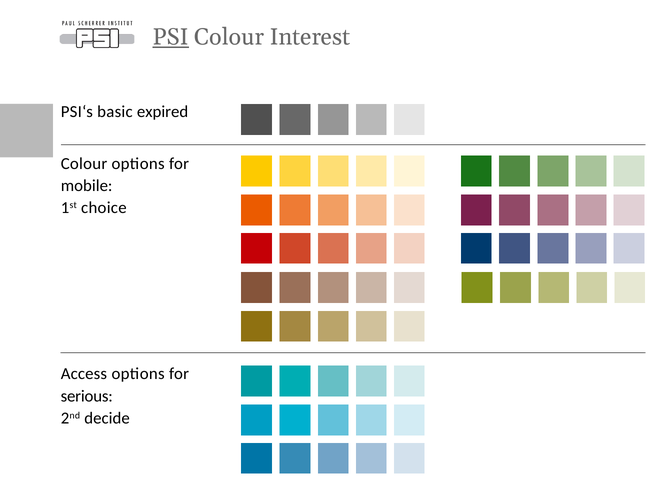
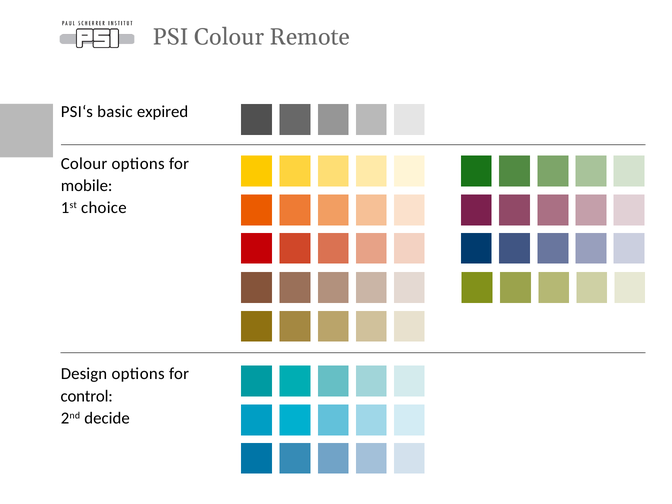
PSI underline: present -> none (171, 37)
Interest: Interest -> Remote (310, 37)
Access: Access -> Design (84, 374)
serious: serious -> control (87, 396)
